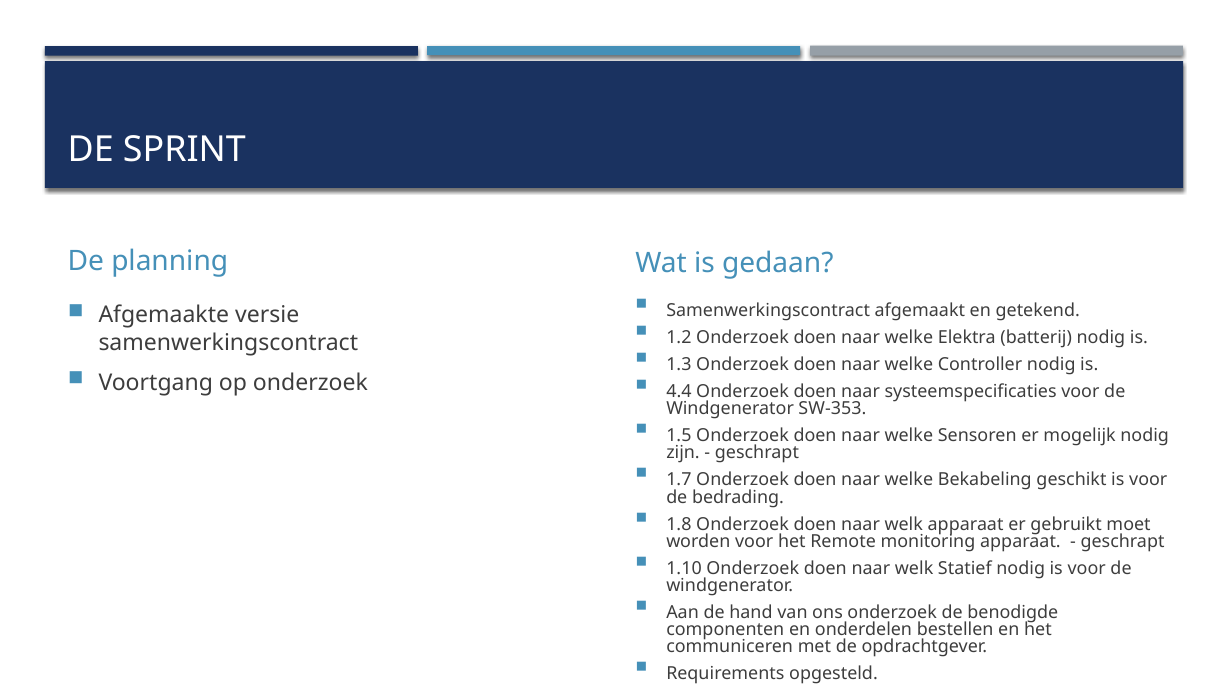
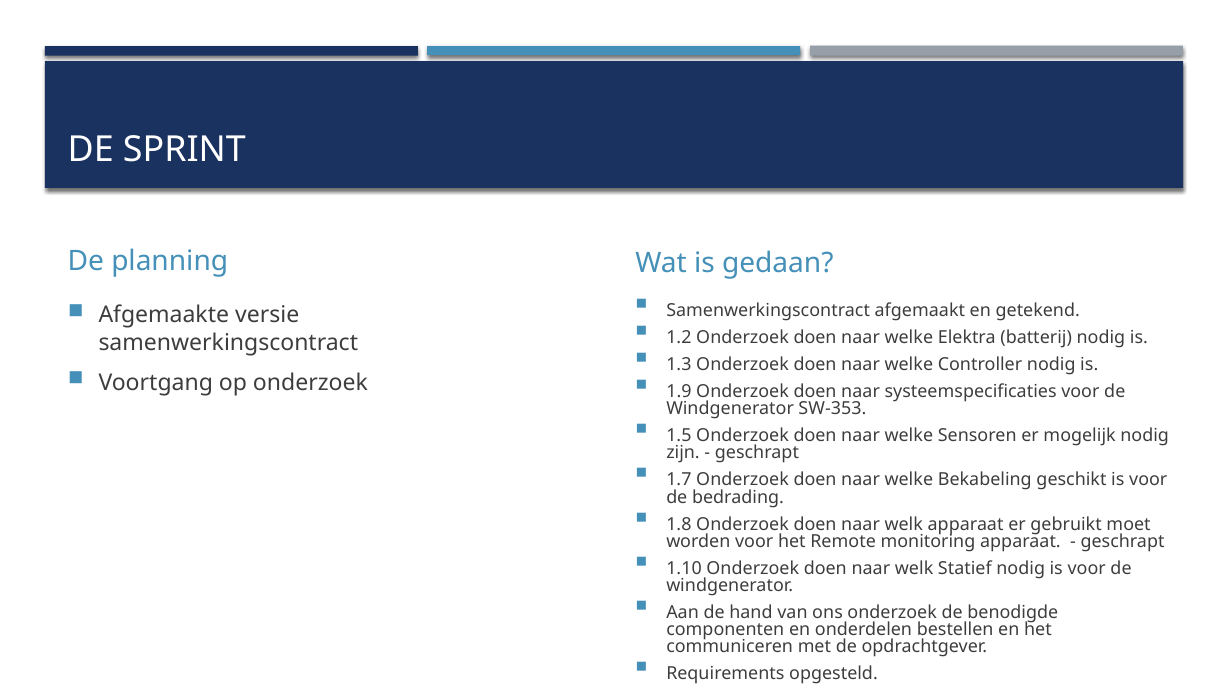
4.4: 4.4 -> 1.9 (679, 392)
